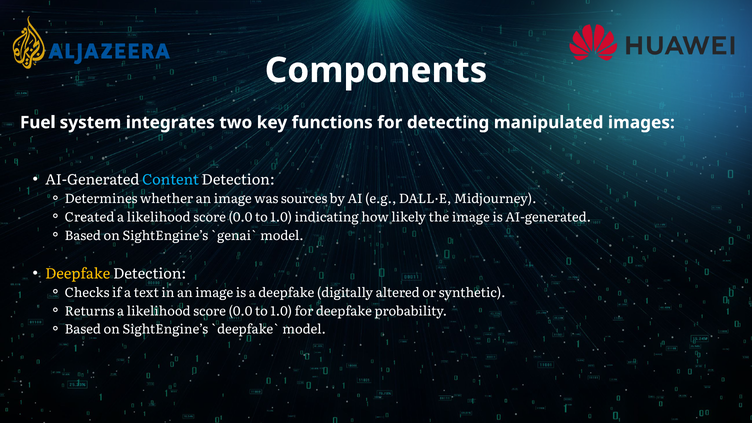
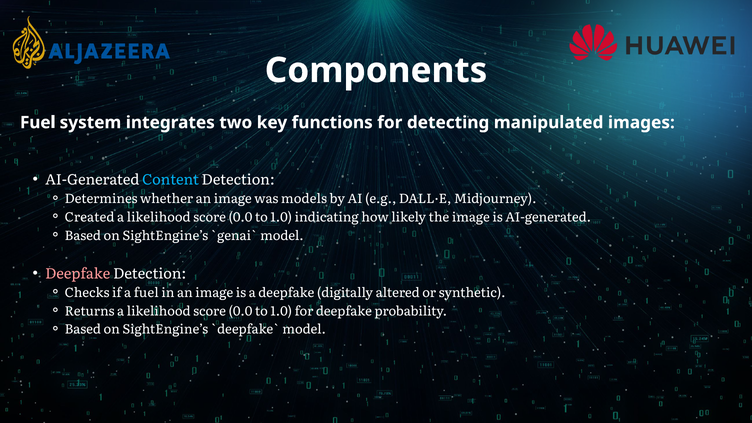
sources: sources -> models (304, 199)
Deepfake colour: yellow -> pink (78, 274)
a text: text -> fuel (146, 293)
